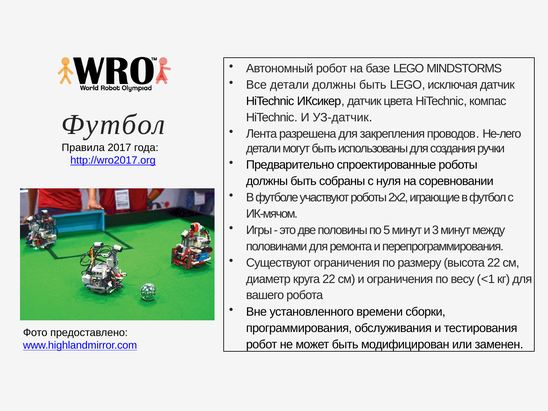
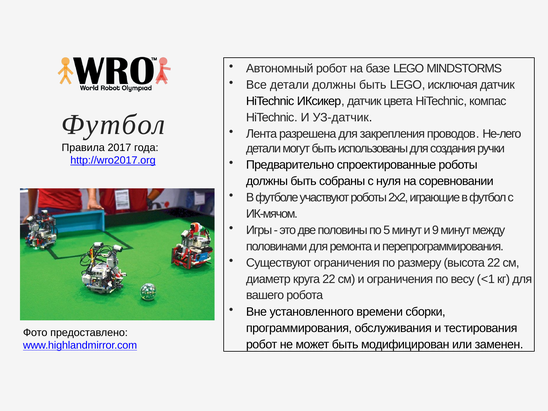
3: 3 -> 9 (435, 230)
